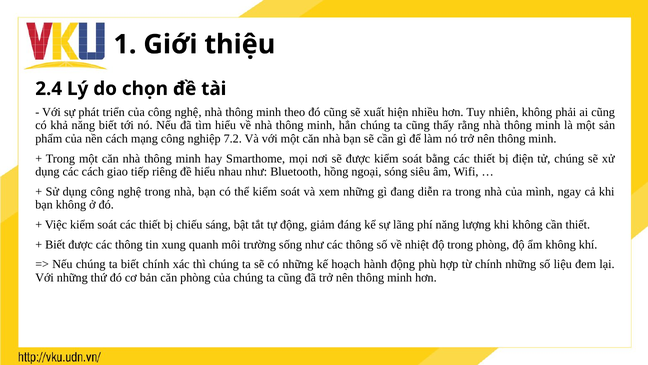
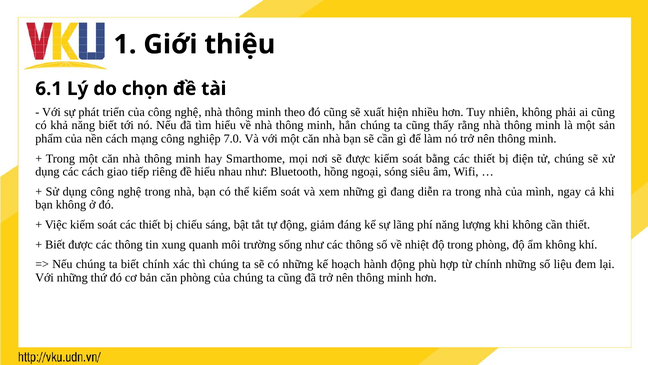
2.4: 2.4 -> 6.1 (49, 89)
7.2: 7.2 -> 7.0 (233, 138)
